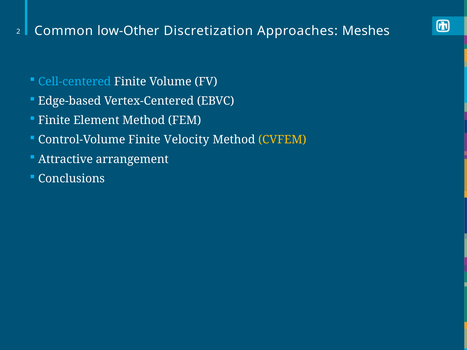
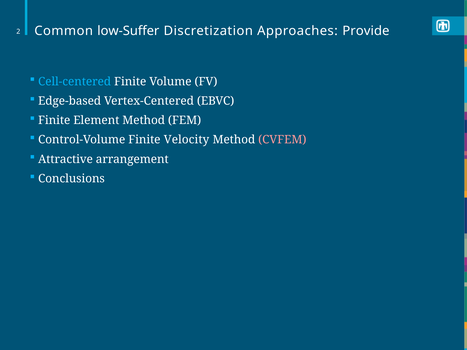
low-Other: low-Other -> low-Suffer (128, 31)
Meshes: Meshes -> Provide (366, 31)
CVFEM colour: yellow -> pink (282, 140)
